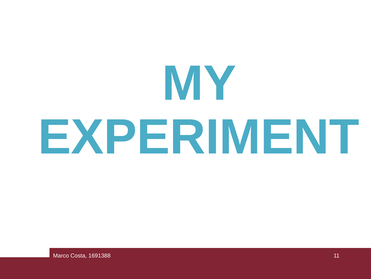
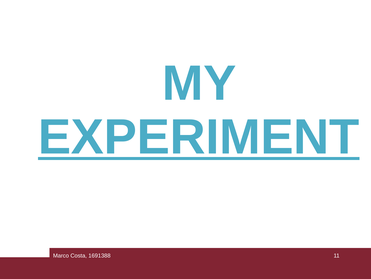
EXPERIMENT underline: none -> present (199, 137)
